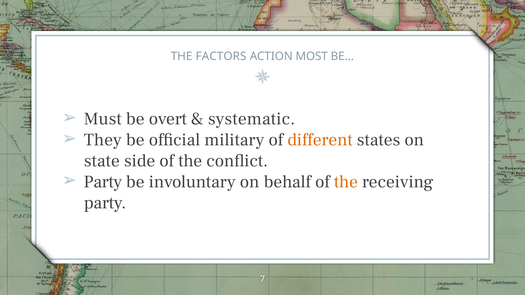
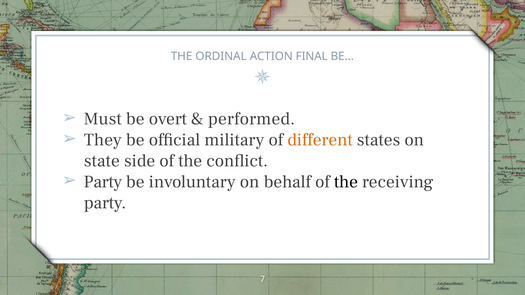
FACTORS: FACTORS -> ORDINAL (221, 56)
MOST: MOST -> FINAL (312, 56)
systematic: systematic -> performed (252, 119)
the colour: orange -> black (346, 182)
